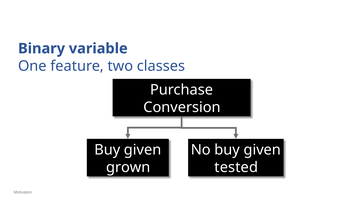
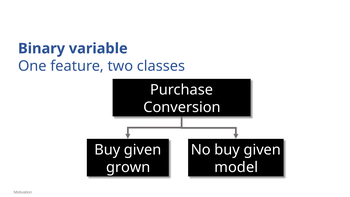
tested: tested -> model (236, 167)
